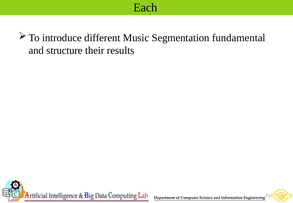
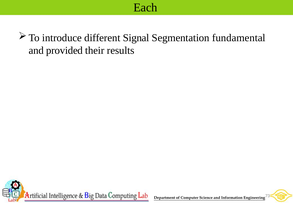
Music: Music -> Signal (136, 38)
structure: structure -> provided (64, 50)
